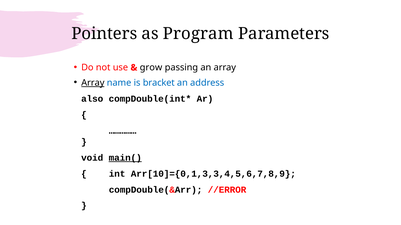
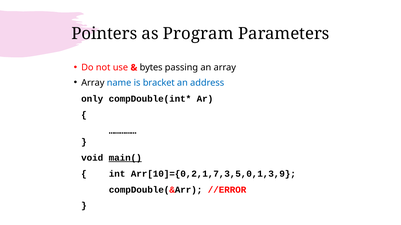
grow: grow -> bytes (151, 68)
Array underline: present -> none (93, 83)
also: also -> only (92, 99)
Arr[10]={0,1,3,3,4,5,6,7,8,9: Arr[10]={0,1,3,3,4,5,6,7,8,9 -> Arr[10]={0,2,1,7,3,5,0,1,3,9 (213, 174)
